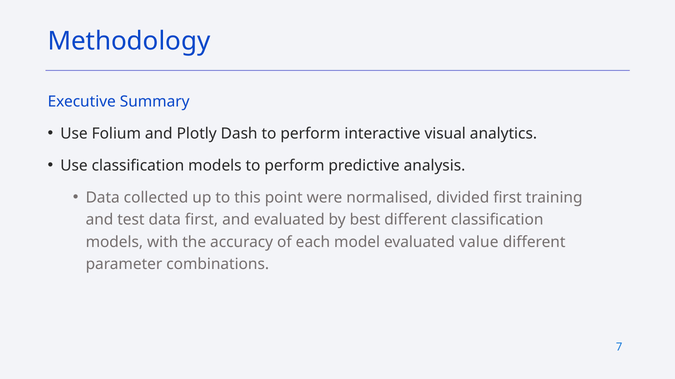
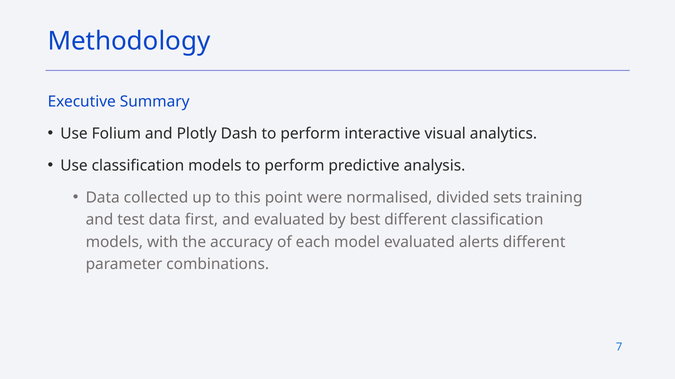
divided first: first -> sets (508, 198)
value: value -> alerts (479, 243)
